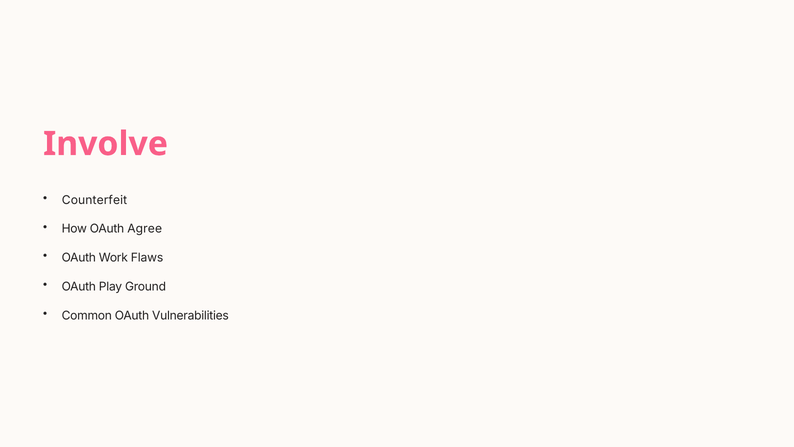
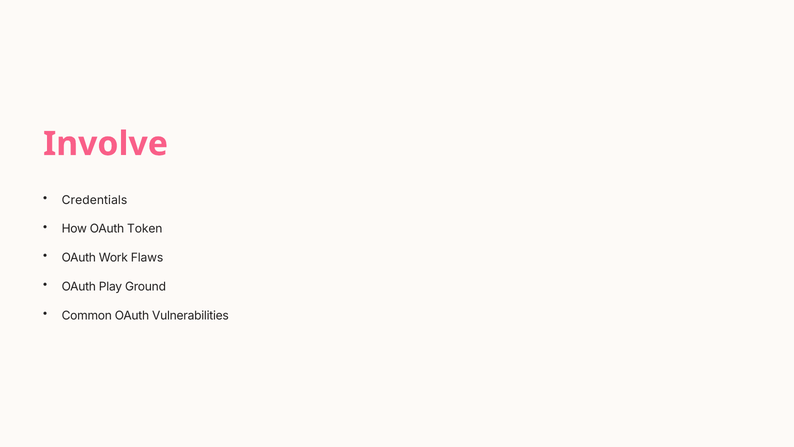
Counterfeit: Counterfeit -> Credentials (95, 200)
Agree: Agree -> Token (145, 229)
